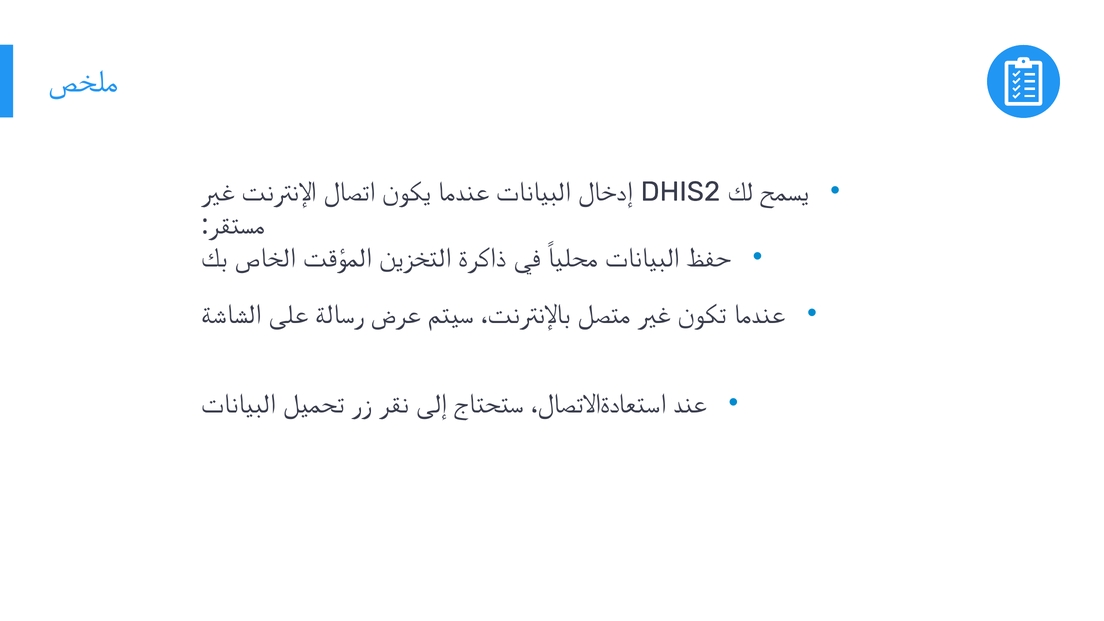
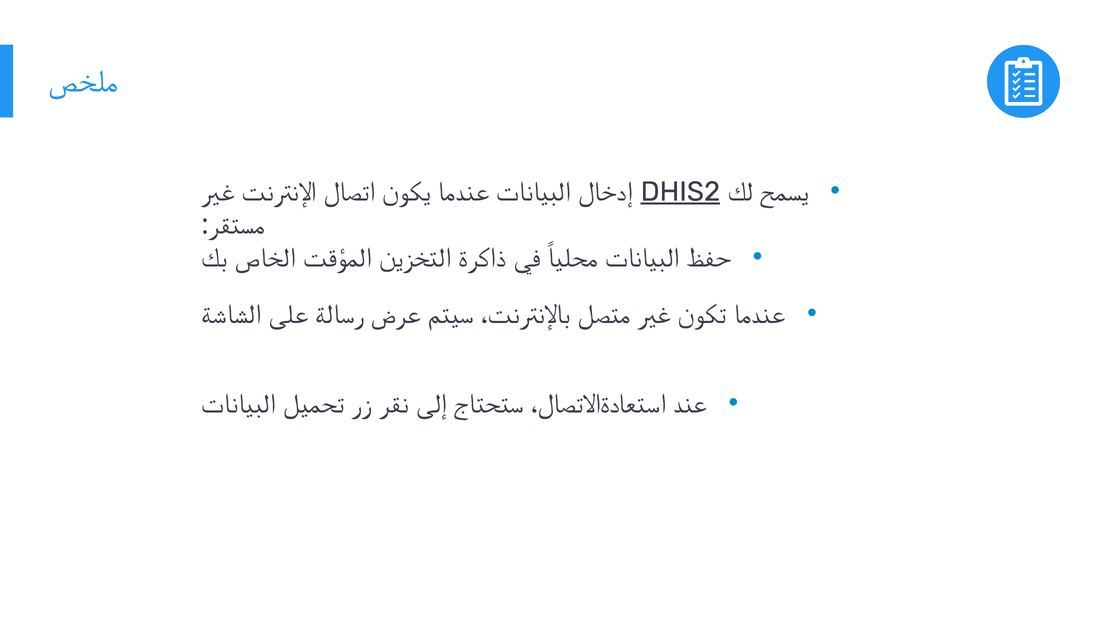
DHIS2 underline: none -> present (680, 192)
